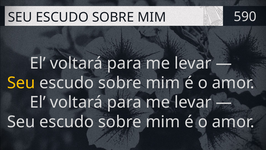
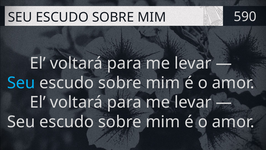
Seu colour: yellow -> light blue (21, 83)
